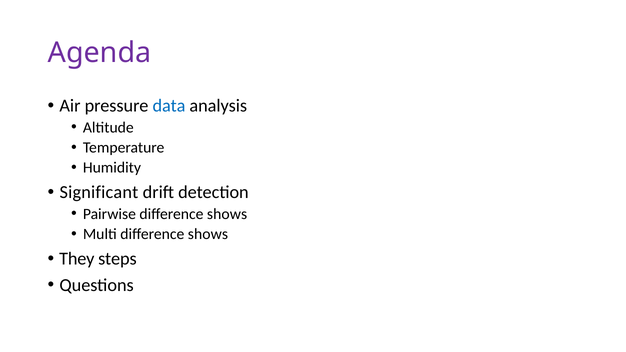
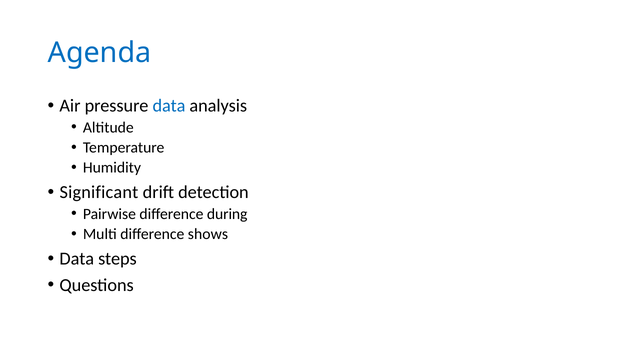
Agenda colour: purple -> blue (99, 53)
Pairwise difference shows: shows -> during (227, 214)
They: They -> Data (77, 259)
